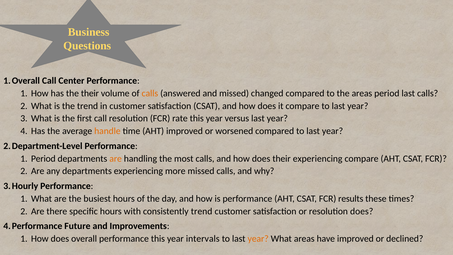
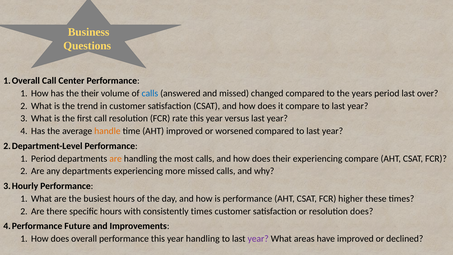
calls colour: orange -> blue (150, 93)
the areas: areas -> years (362, 93)
last calls: calls -> over (428, 93)
results: results -> higher (351, 199)
consistently trend: trend -> times (202, 211)
year intervals: intervals -> handling (203, 239)
year colour: orange -> purple (258, 239)
